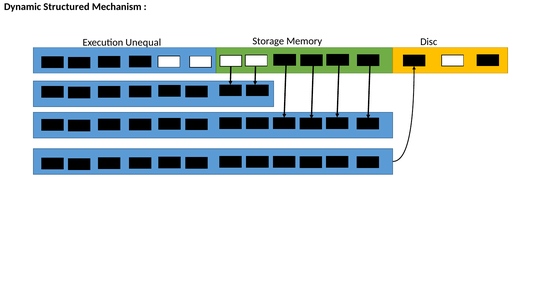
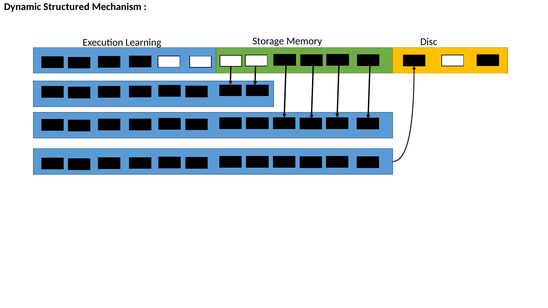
Unequal: Unequal -> Learning (143, 42)
